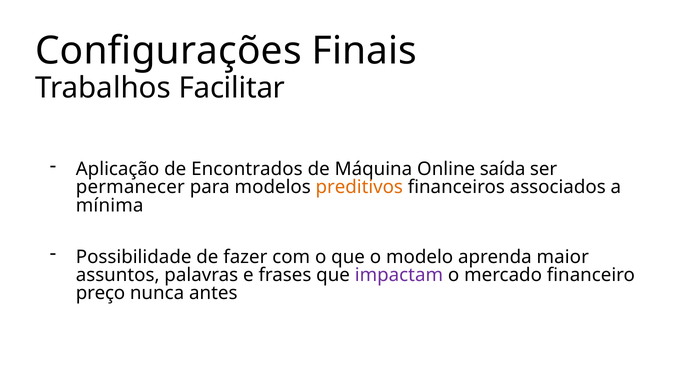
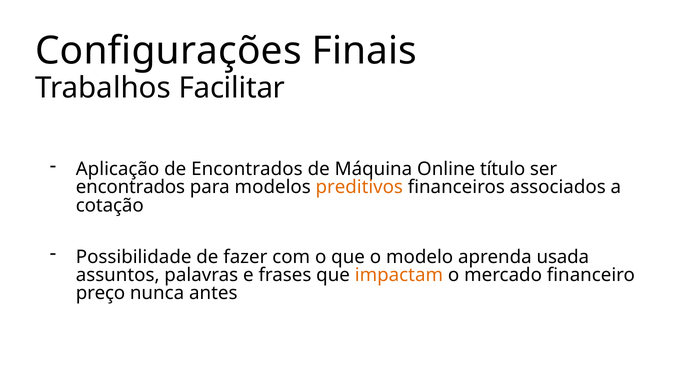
saída: saída -> título (503, 169)
permanecer: permanecer -> encontrados (130, 187)
mínima: mínima -> cotação (110, 206)
maior: maior -> usada (563, 257)
impactam colour: purple -> orange (399, 275)
